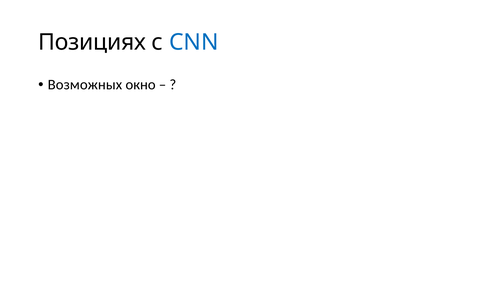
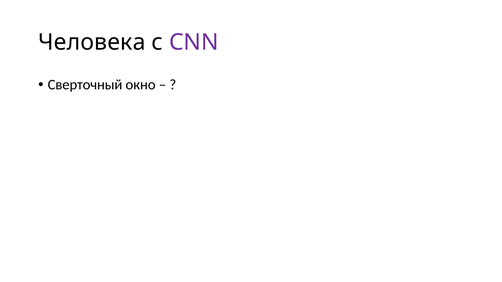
Позициях: Позициях -> Человека (92, 42)
CNN colour: blue -> purple (194, 42)
Возможных: Возможных -> Сверточный (85, 85)
